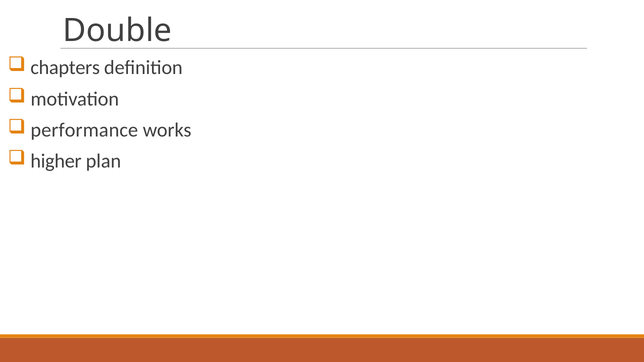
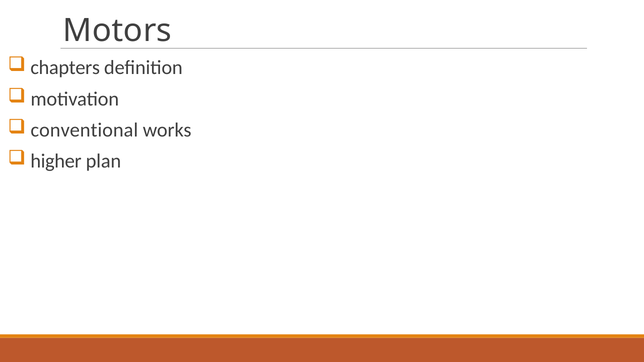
Double: Double -> Motors (117, 30)
performance: performance -> conventional (84, 130)
